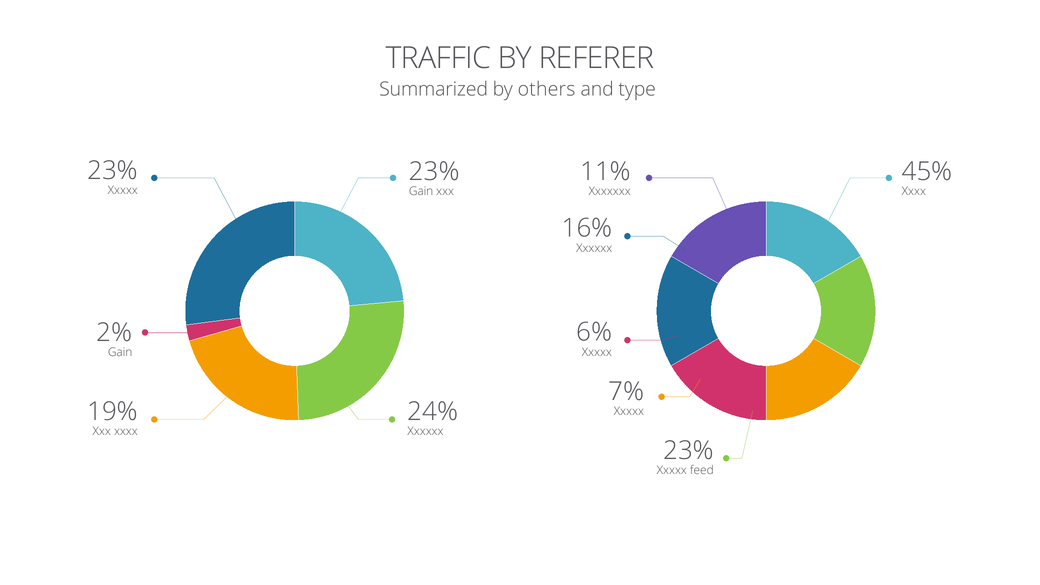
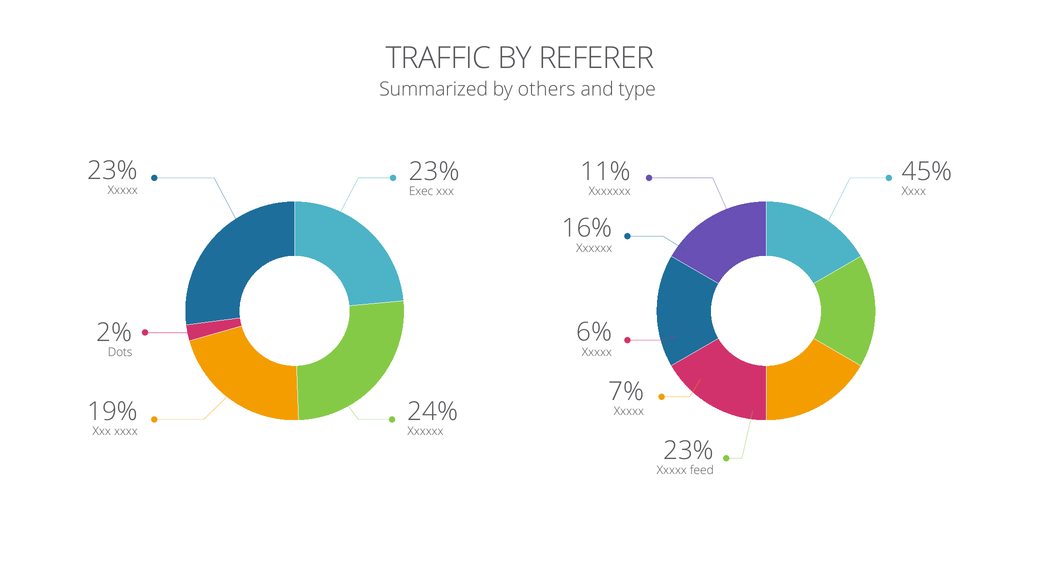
Gain: Gain -> Exec (421, 191)
Gain: Gain -> Dots (120, 352)
